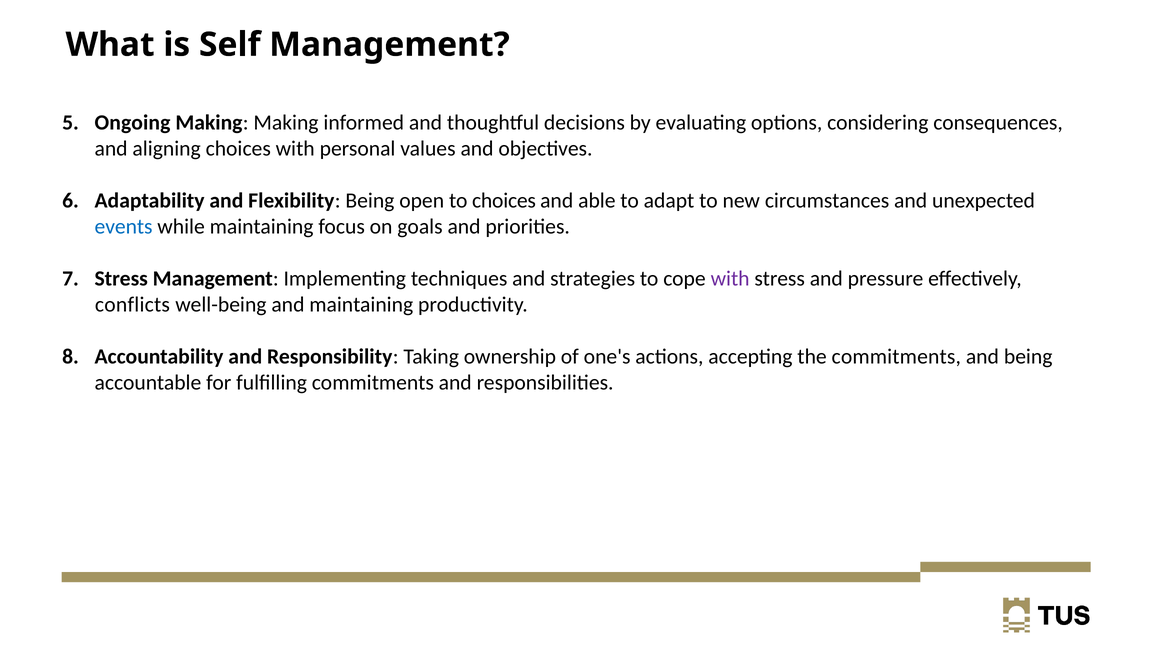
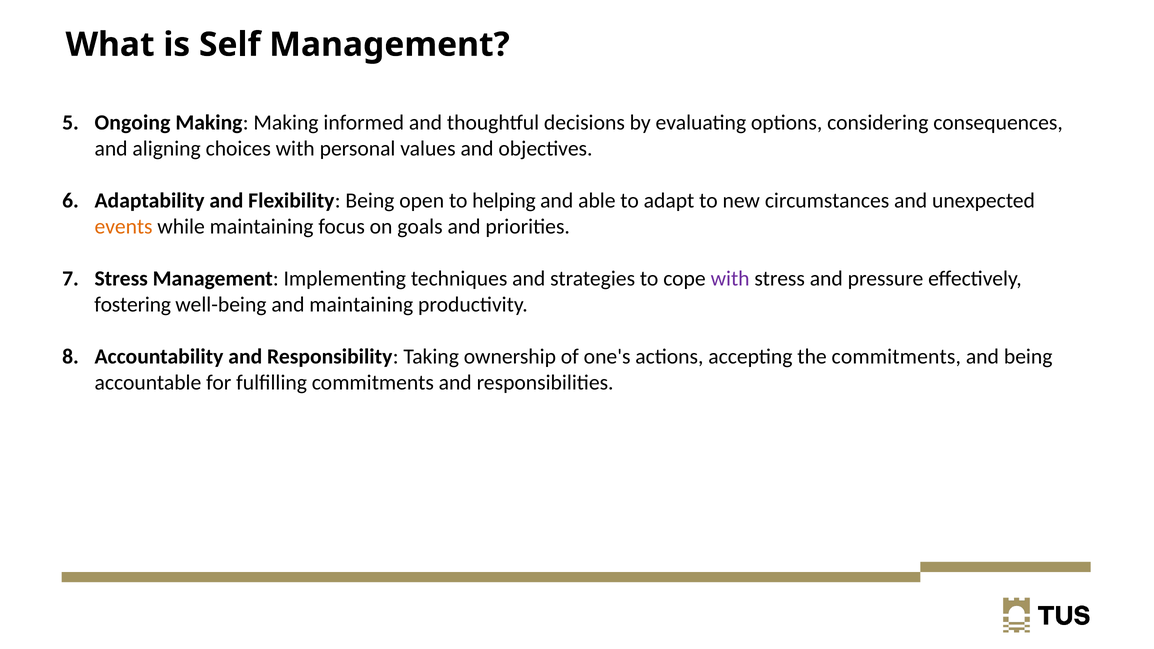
to choices: choices -> helping (504, 201)
events colour: blue -> orange (124, 227)
conflicts: conflicts -> fostering (133, 305)
